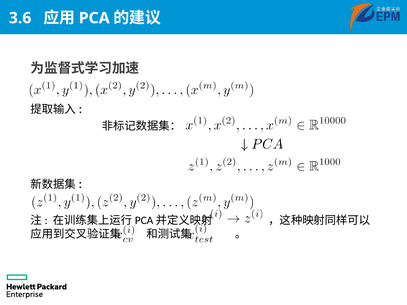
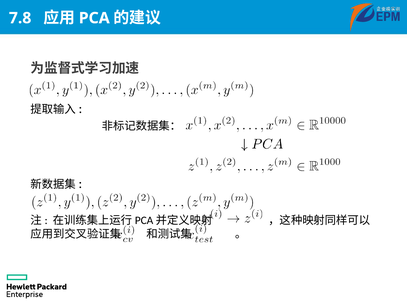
3.6: 3.6 -> 7.8 (20, 18)
